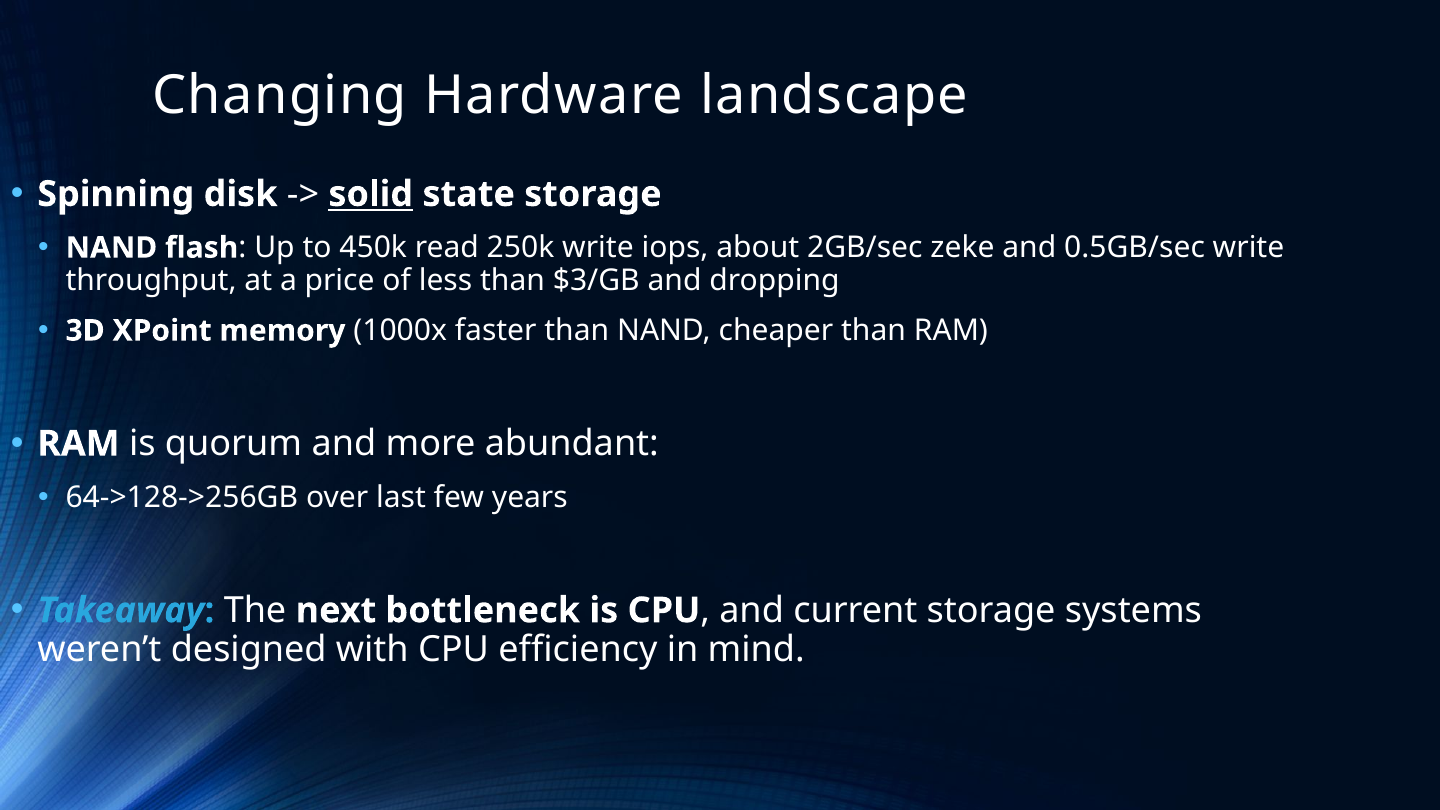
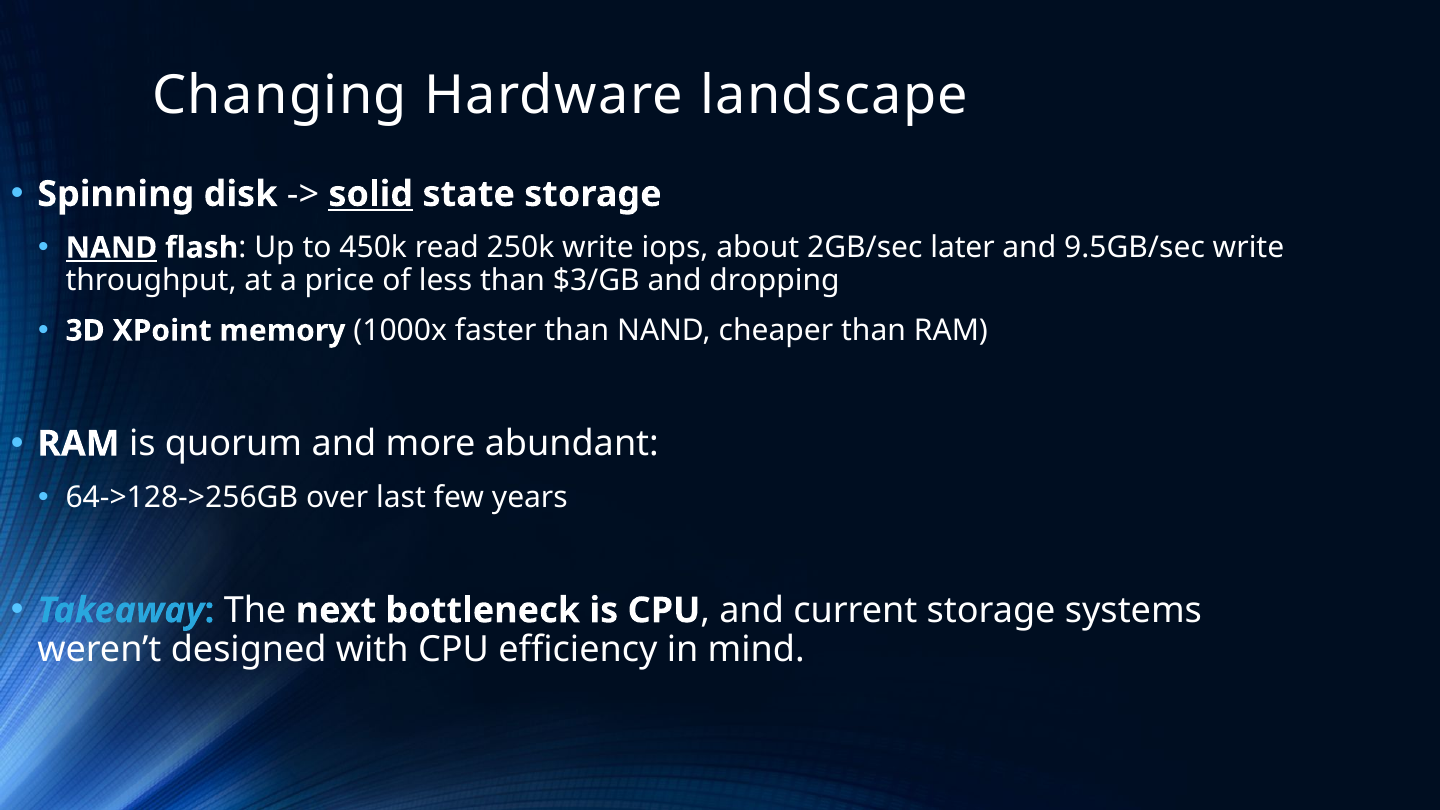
NAND underline: none -> present (111, 248)
zeke: zeke -> later (963, 248)
0.5GB/sec: 0.5GB/sec -> 9.5GB/sec (1135, 248)
